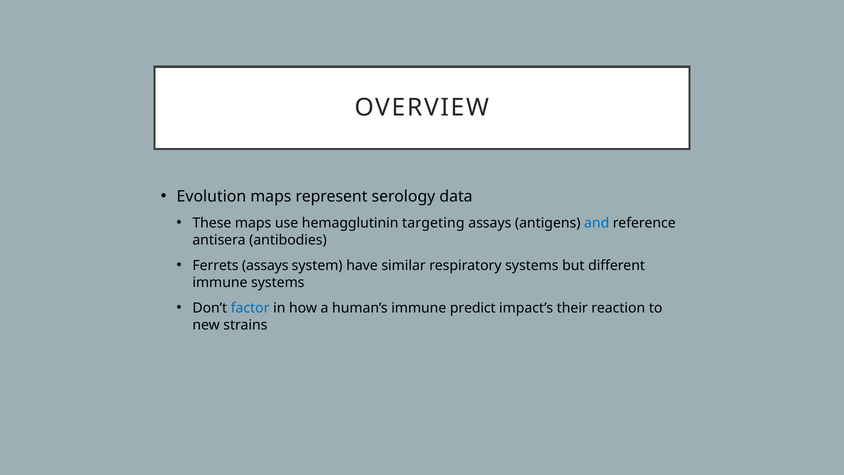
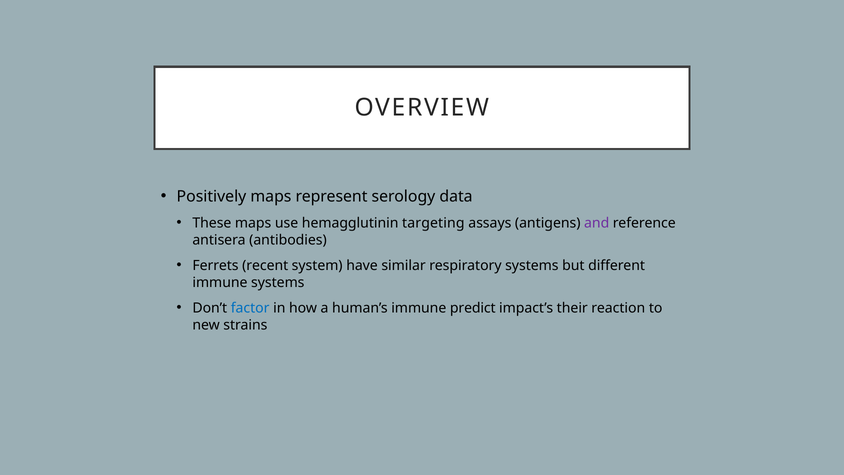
Evolution: Evolution -> Positively (211, 196)
and colour: blue -> purple (597, 223)
Ferrets assays: assays -> recent (265, 265)
